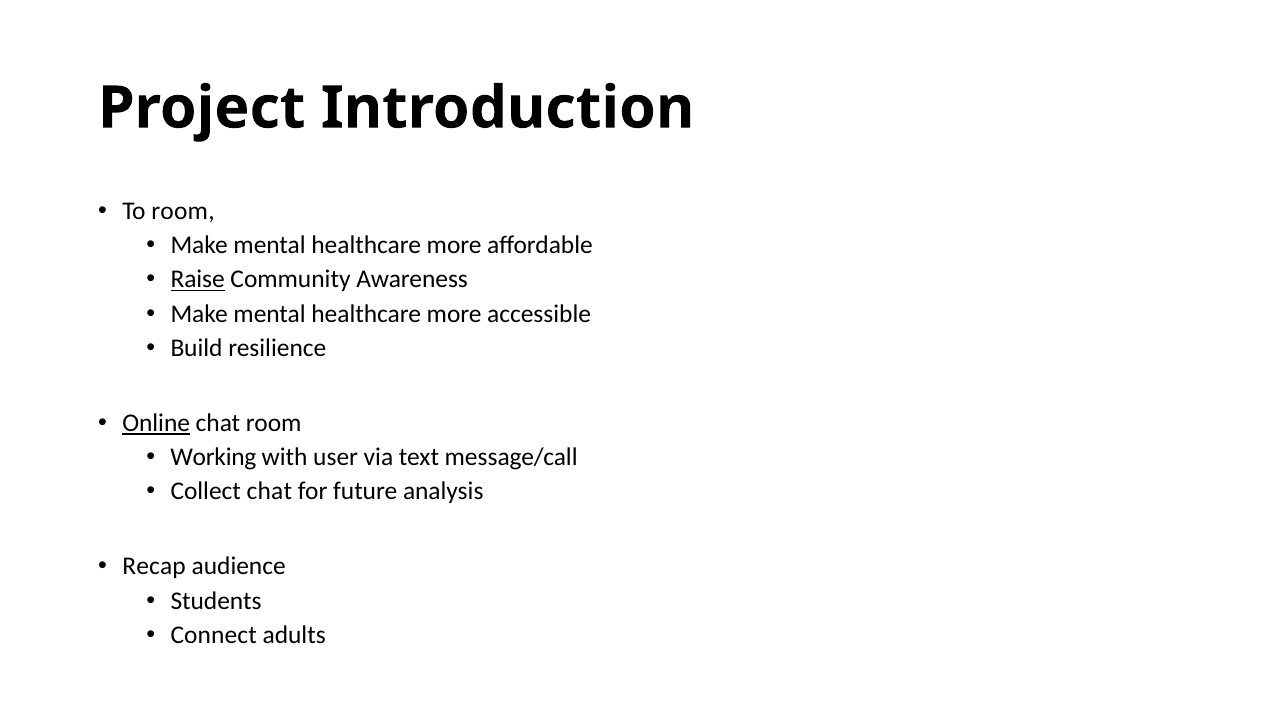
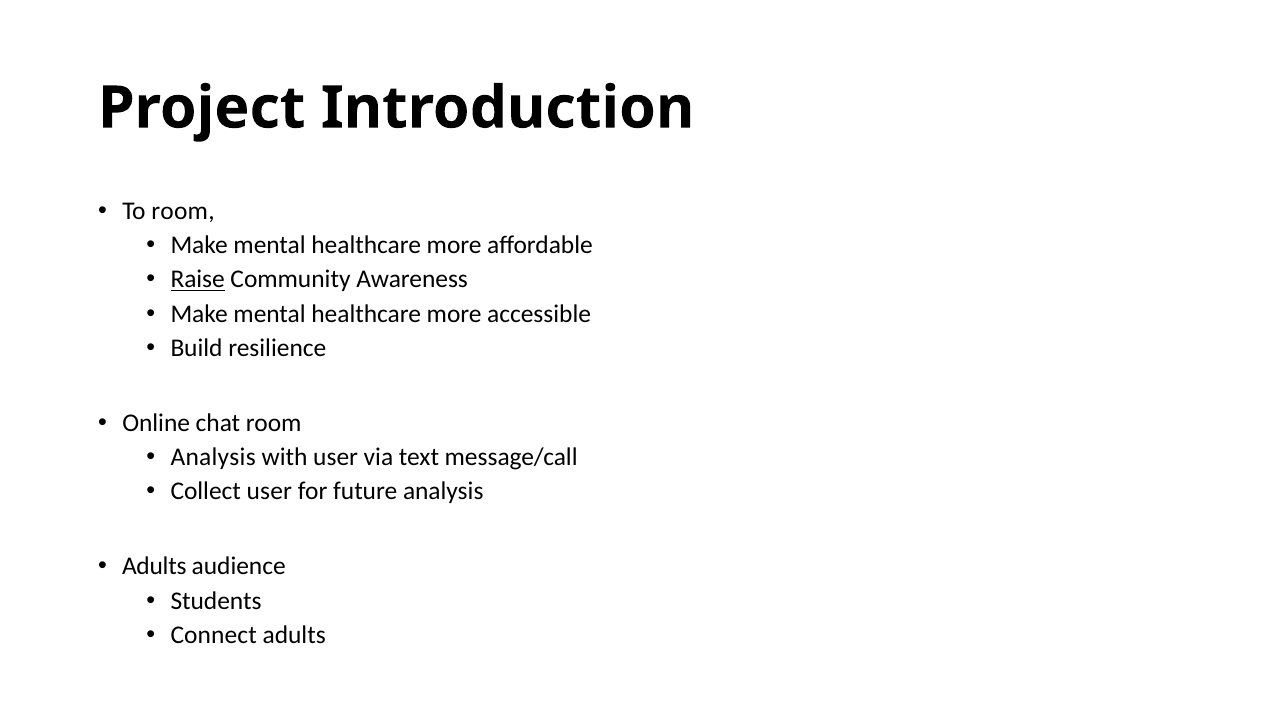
Online underline: present -> none (156, 423)
Working: Working -> Analysis (213, 457)
Collect chat: chat -> user (269, 491)
Recap: Recap -> Adults (154, 567)
